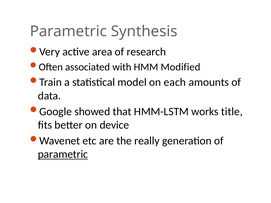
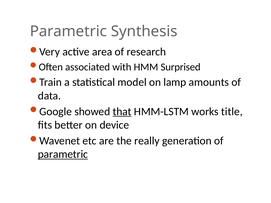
Modified: Modified -> Surprised (181, 67)
each: each -> lamp (175, 82)
that underline: none -> present (122, 112)
